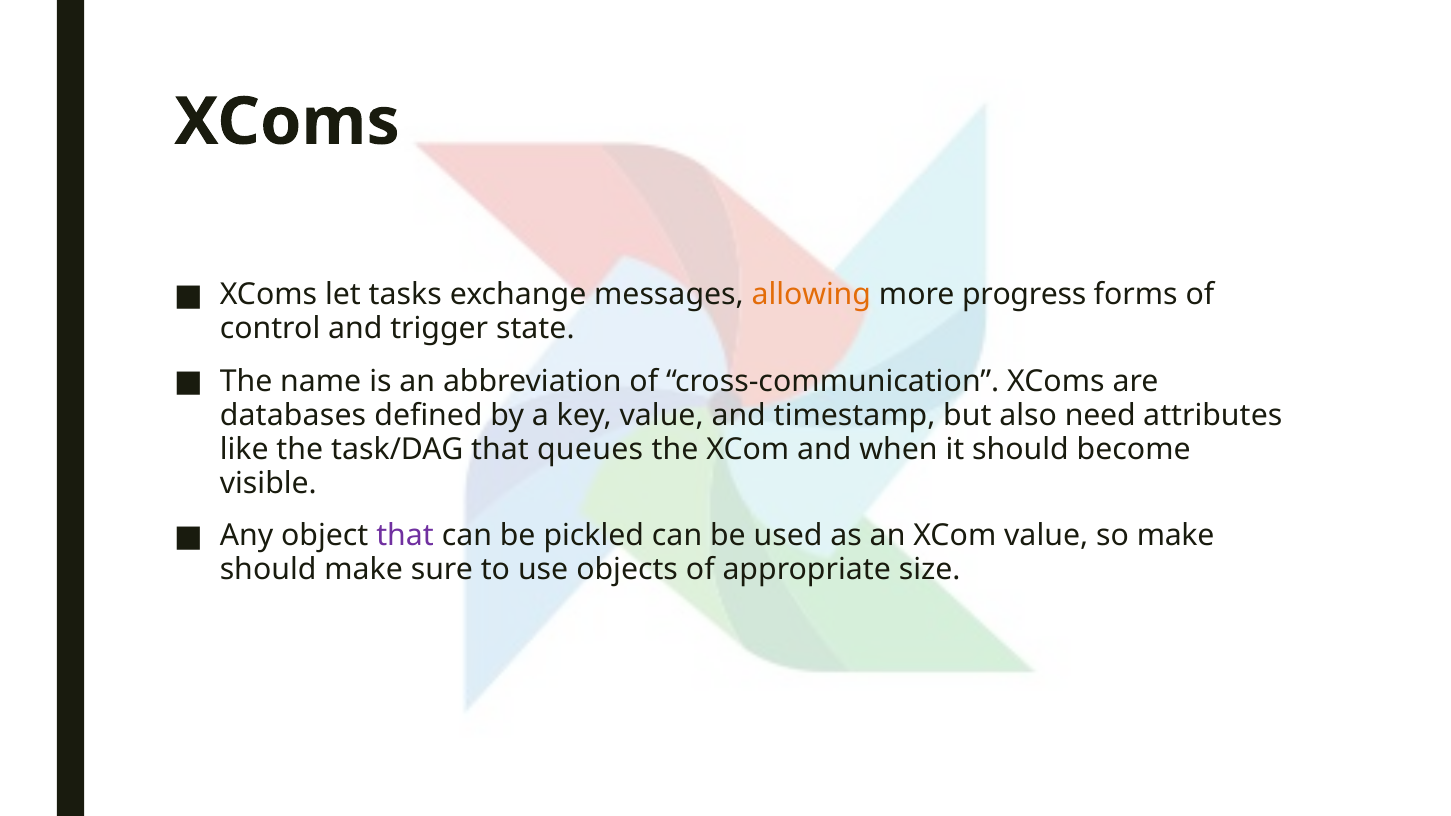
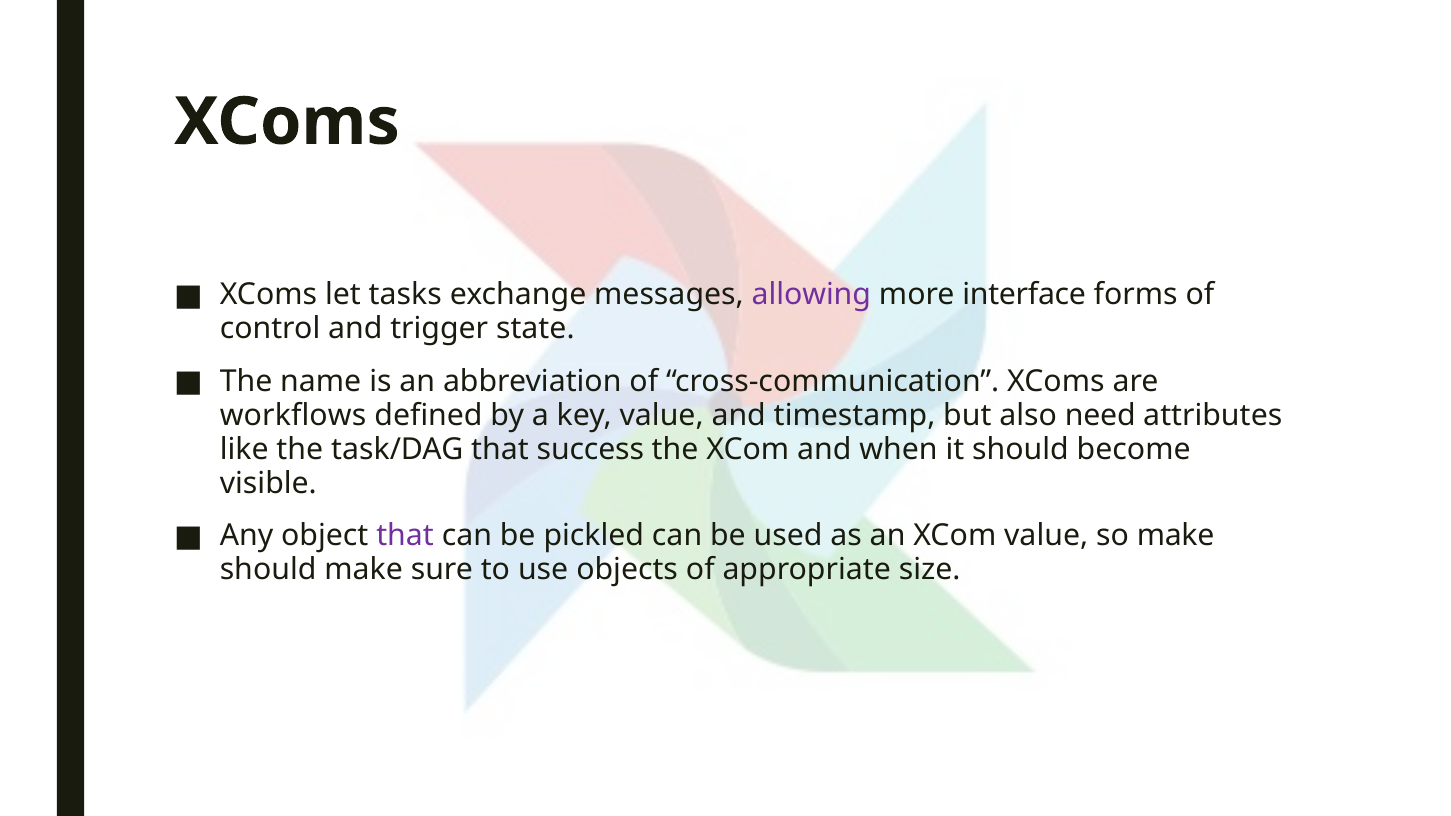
allowing colour: orange -> purple (811, 295)
progress: progress -> interface (1024, 295)
databases: databases -> workflows (293, 415)
queues: queues -> success (590, 449)
